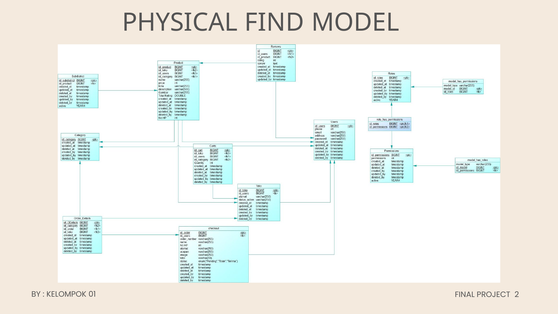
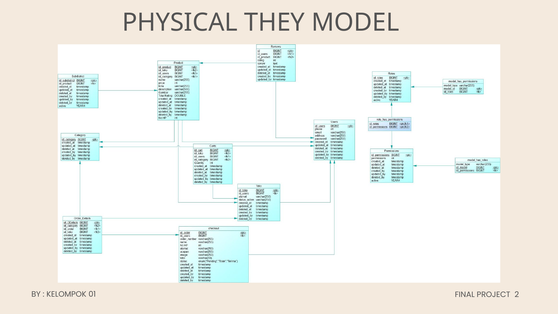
FIND: FIND -> THEY (275, 22)
